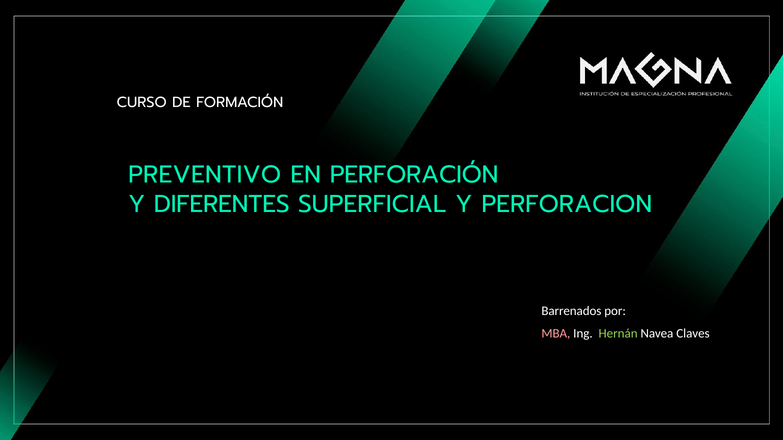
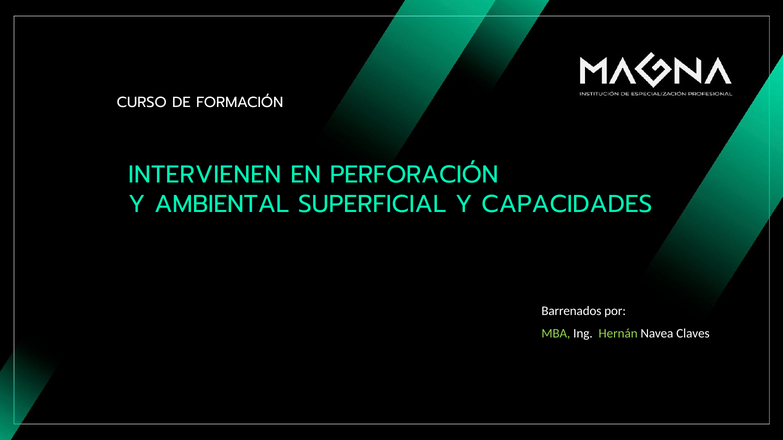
PREVENTIVO: PREVENTIVO -> INTERVIENEN (205, 175)
DIFERENTES: DIFERENTES -> AMBIENTAL (222, 204)
PERFORACION: PERFORACION -> CAPACIDADES (567, 204)
MBA colour: pink -> light green (556, 334)
